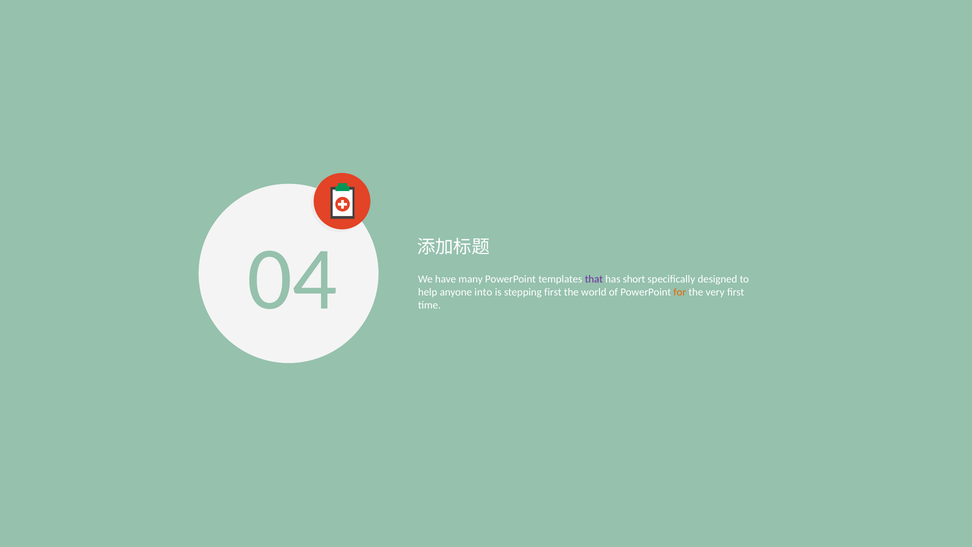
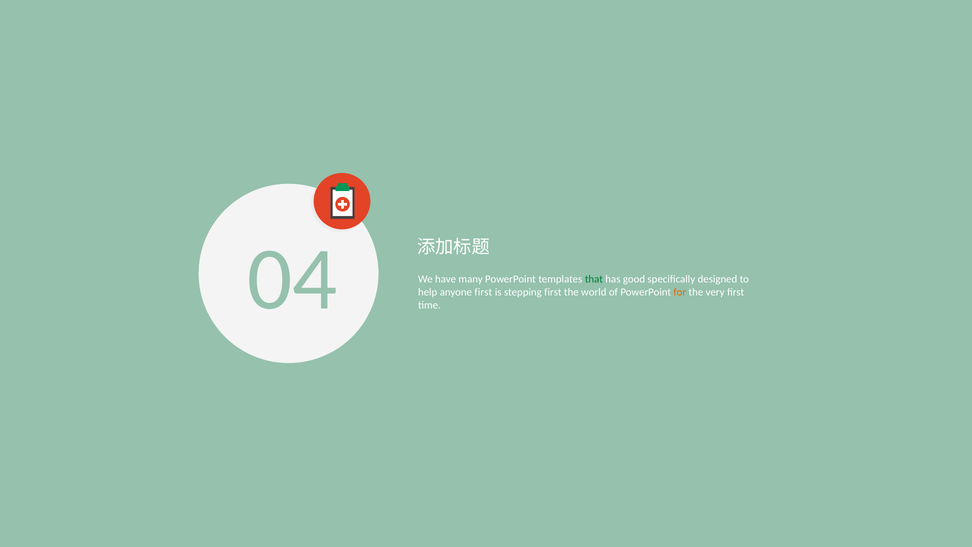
that colour: purple -> green (594, 279)
short: short -> good (634, 279)
anyone into: into -> first (483, 292)
